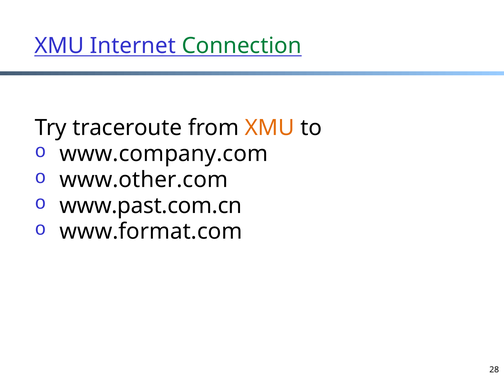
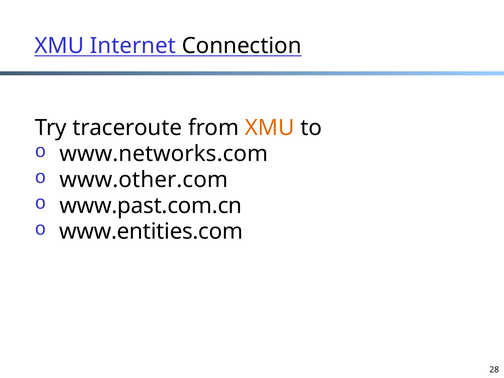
Connection colour: green -> black (242, 46)
www.company.com: www.company.com -> www.networks.com (164, 154)
www.format.com: www.format.com -> www.entities.com (151, 232)
